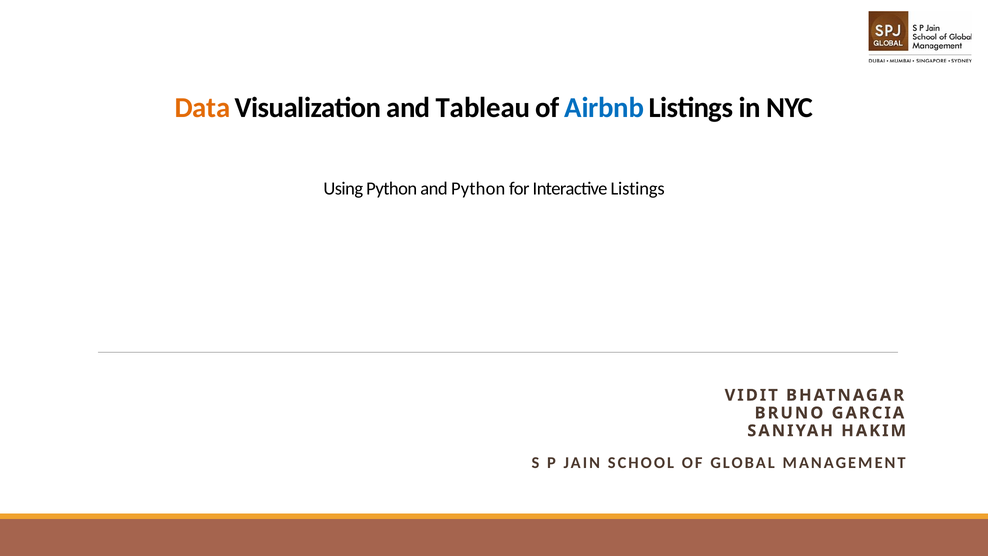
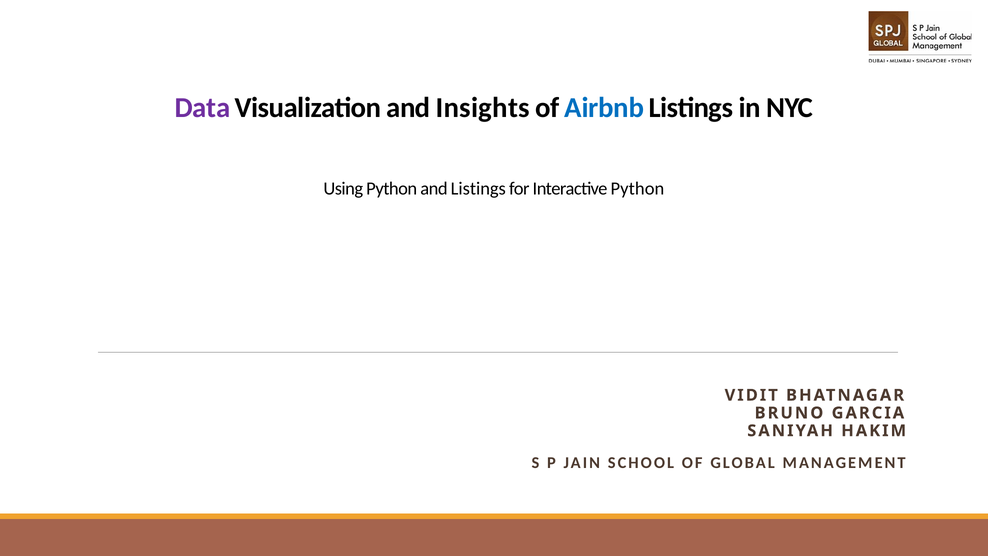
Data colour: orange -> purple (202, 108)
Tableau: Tableau -> Insights (483, 108)
and Python: Python -> Listings (478, 189)
Interactive Listings: Listings -> Python (637, 189)
